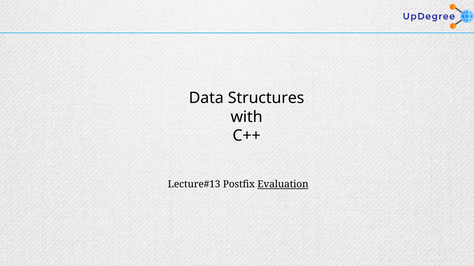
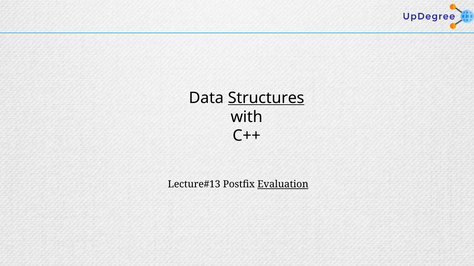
Structures underline: none -> present (266, 98)
